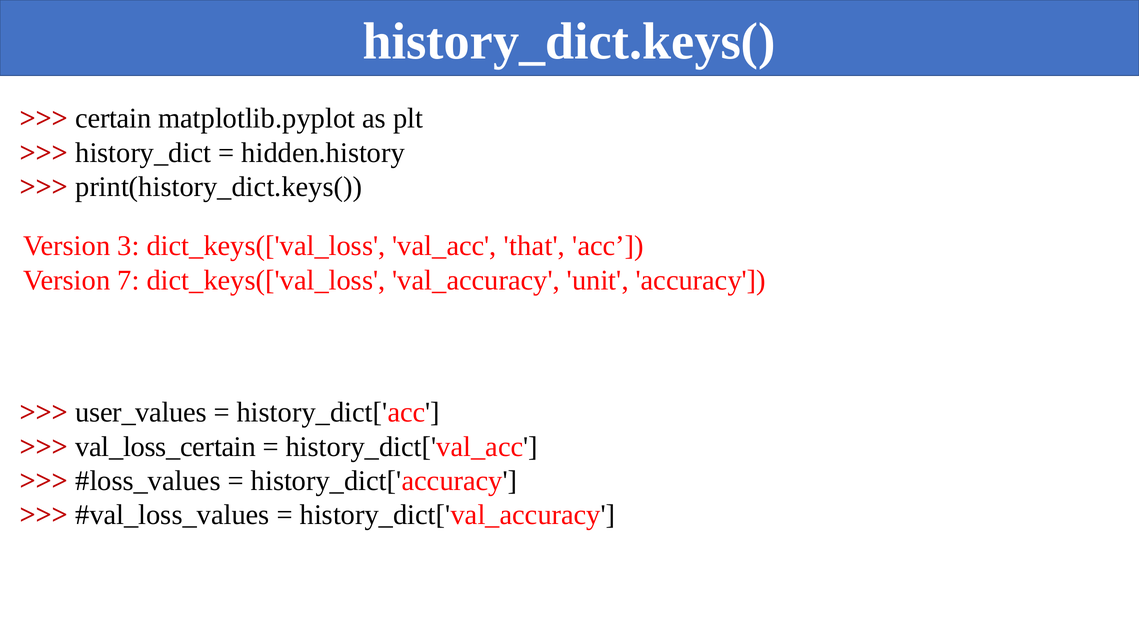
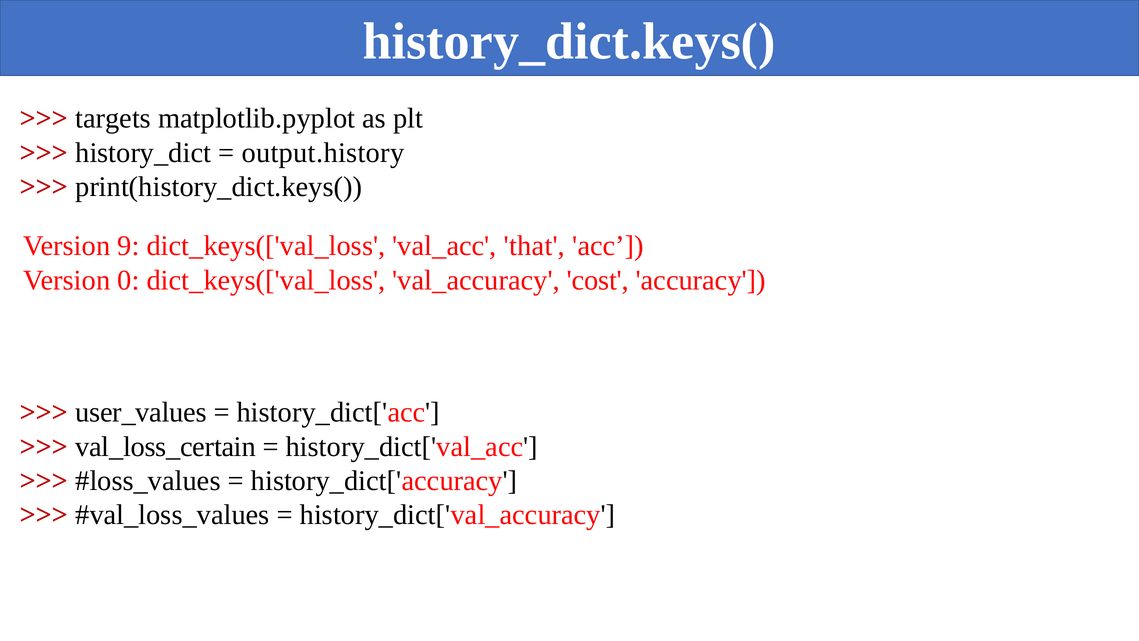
certain: certain -> targets (113, 118)
hidden.history: hidden.history -> output.history (323, 153)
3: 3 -> 9 (129, 246)
7: 7 -> 0 (129, 280)
unit: unit -> cost (598, 280)
